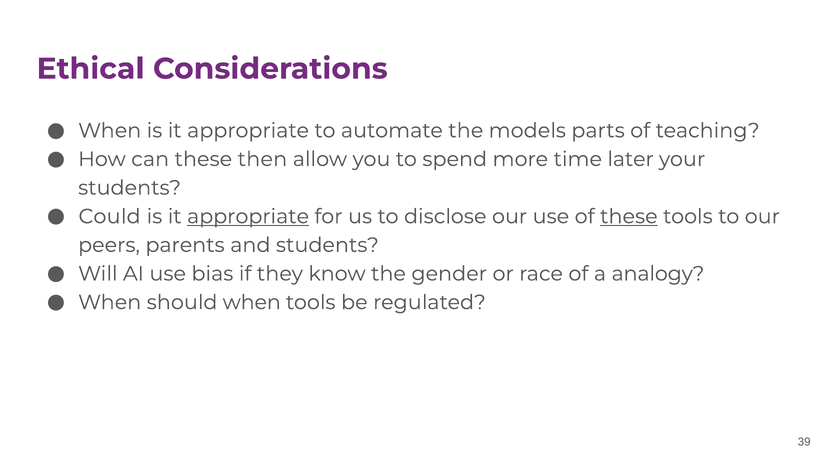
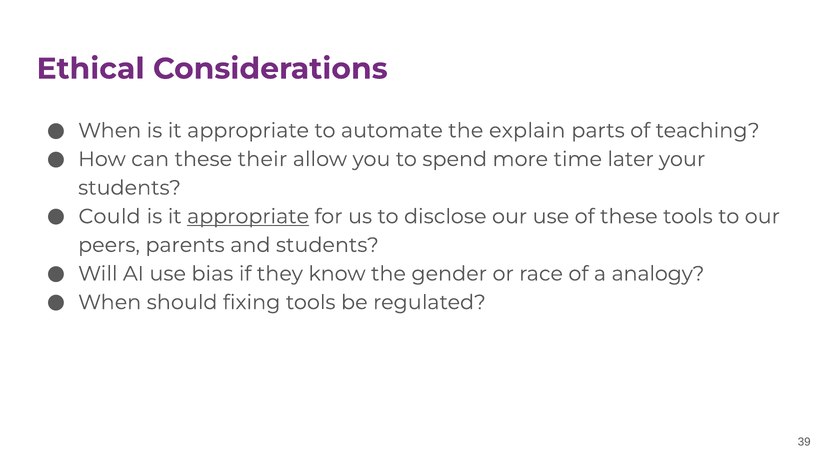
models: models -> explain (527, 131)
then: then -> their (262, 159)
these underline: present -> none (629, 216)
should when: when -> fixing (252, 302)
